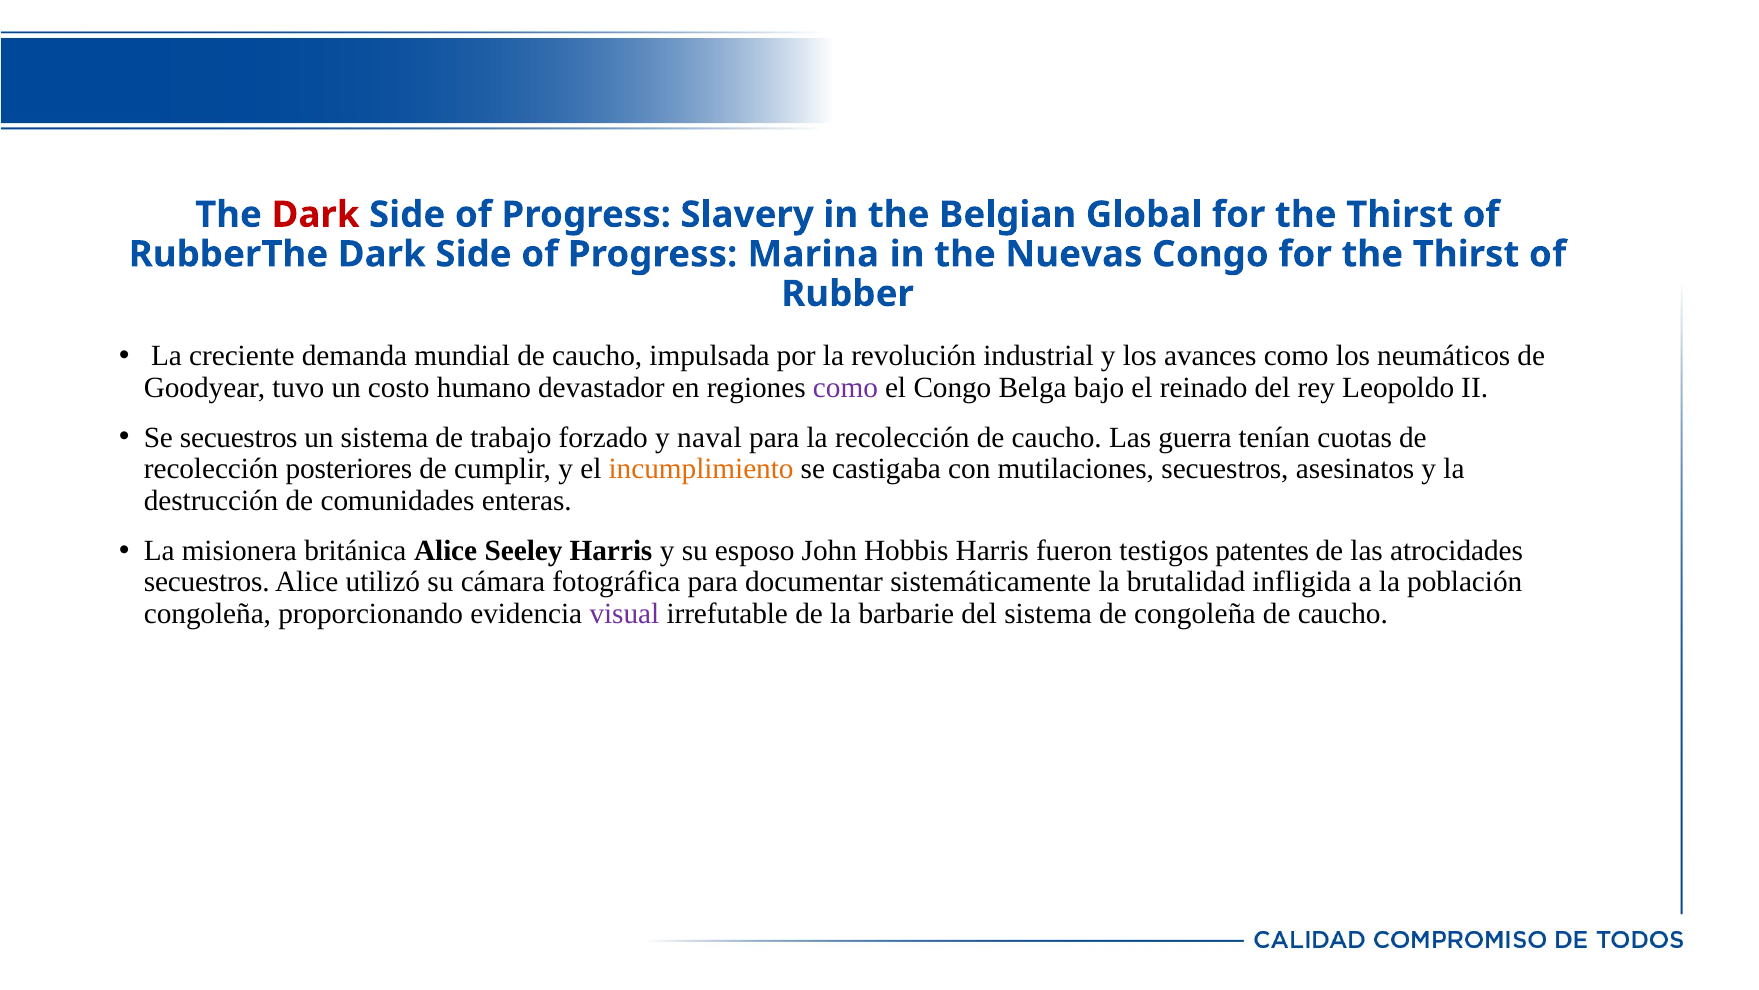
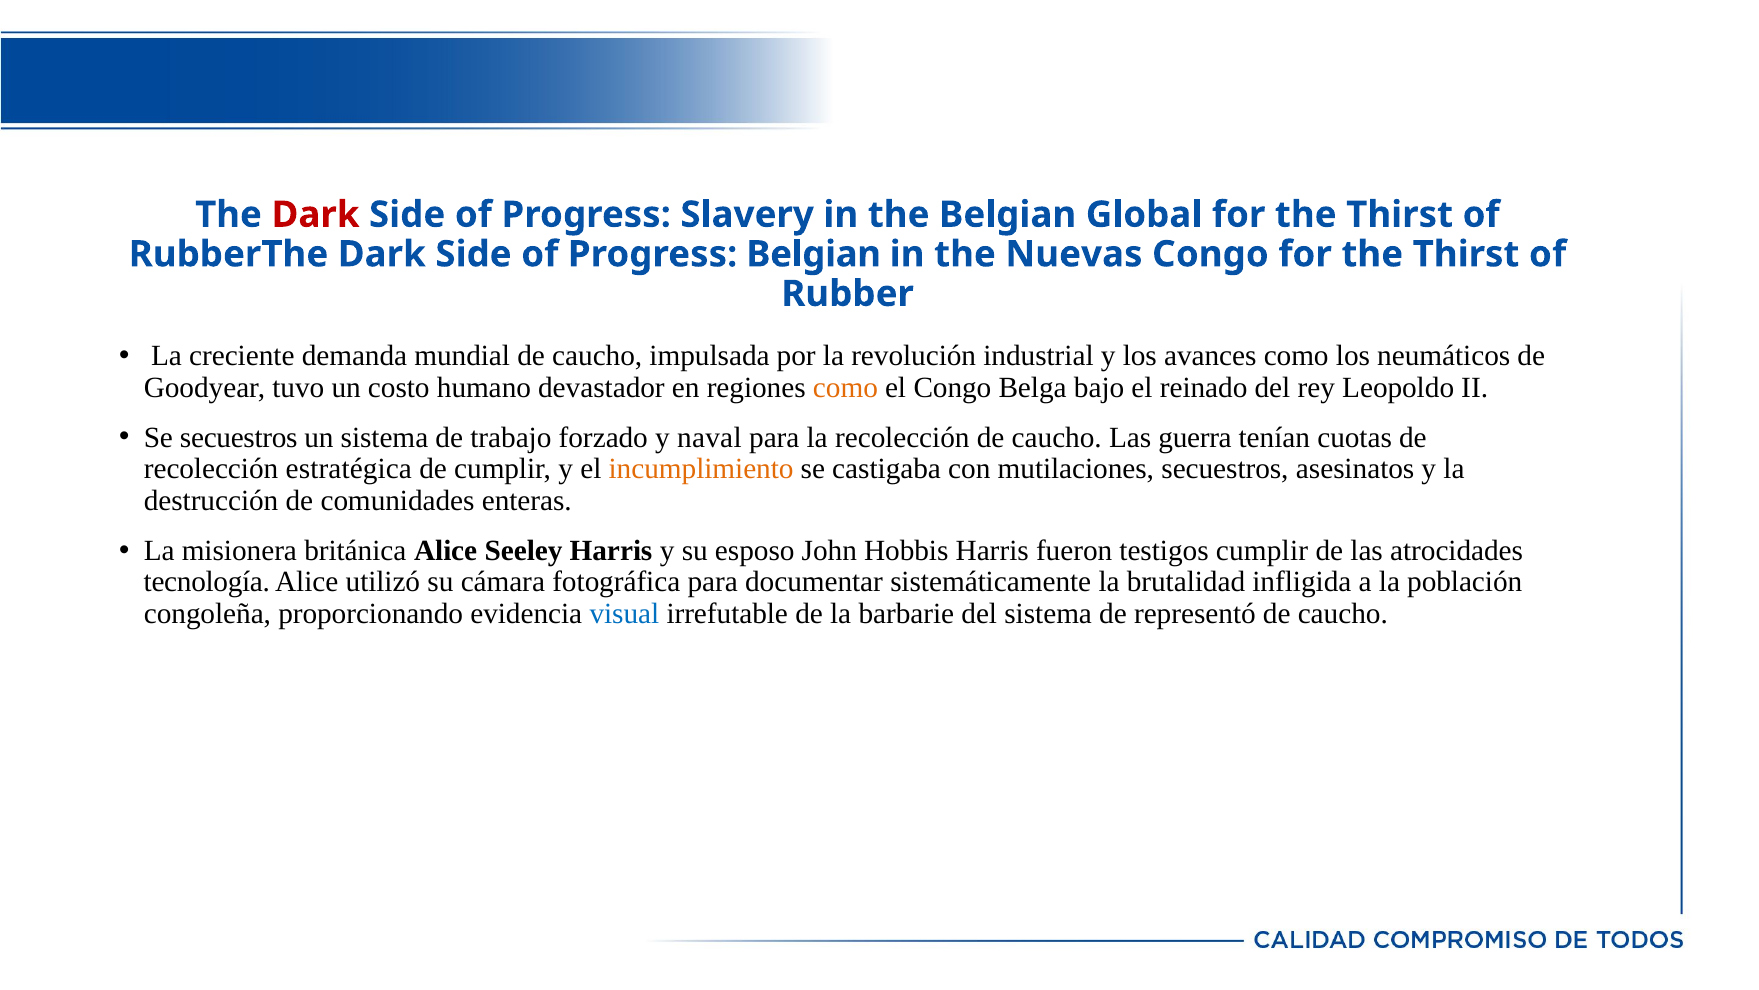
Progress Marina: Marina -> Belgian (814, 254)
como colour: purple -> orange (845, 387)
posteriores: posteriores -> estratégica (349, 469)
testigos patentes: patentes -> cumplir (1262, 550)
secuestros: secuestros -> tecnología (207, 582)
visual colour: purple -> blue (624, 613)
de congoleña: congoleña -> representó (1195, 613)
